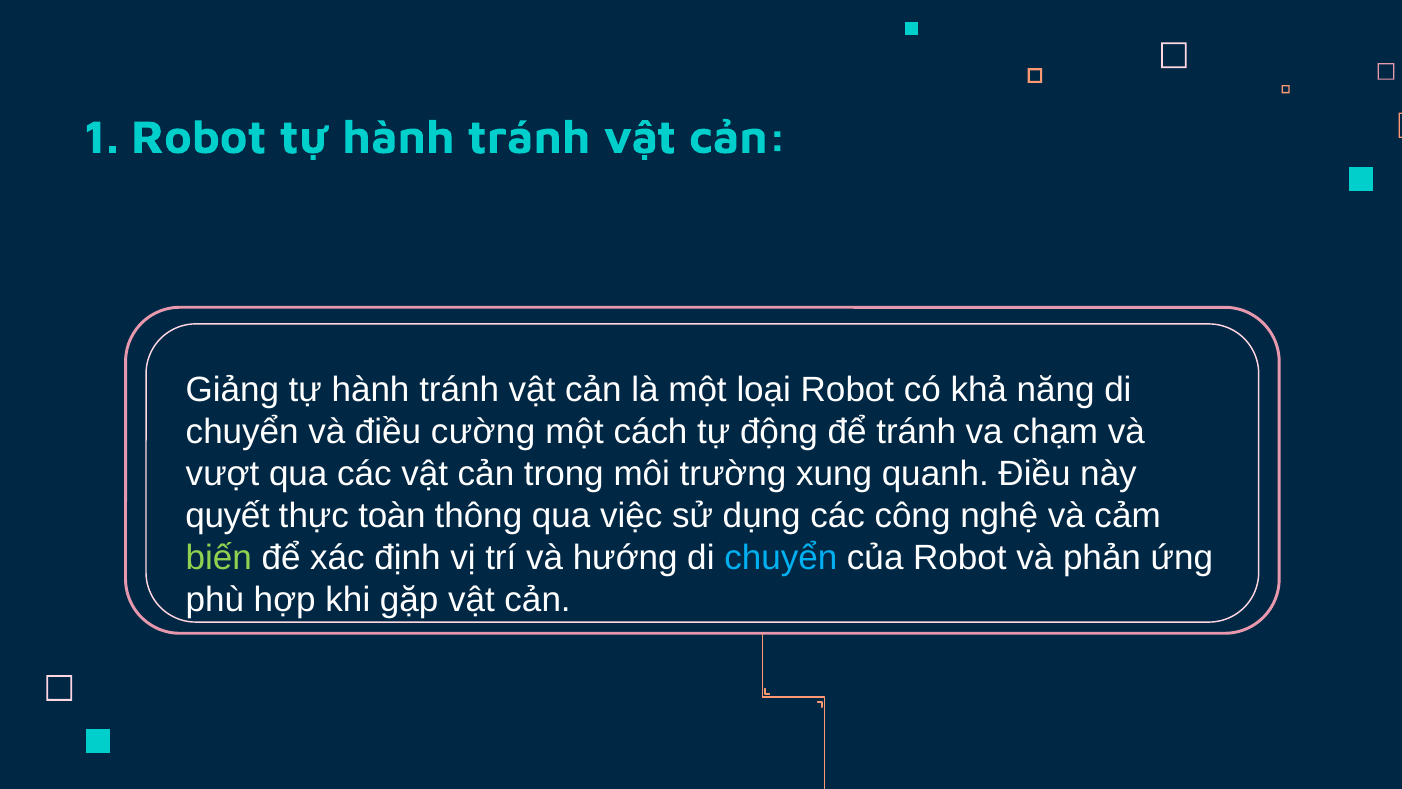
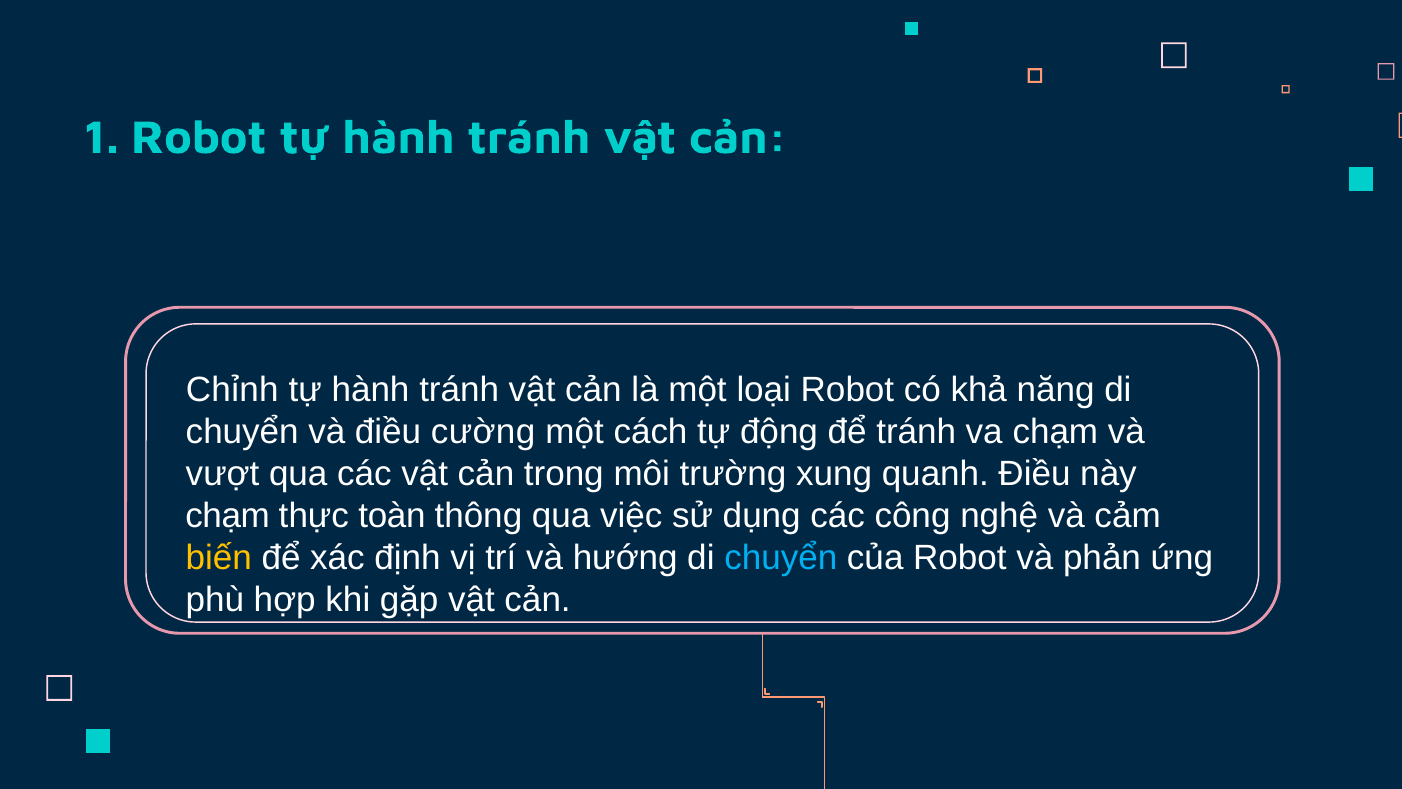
Giảng: Giảng -> Chỉnh (232, 390)
quyết: quyết -> chạm (228, 516)
biến colour: light green -> yellow (219, 558)
